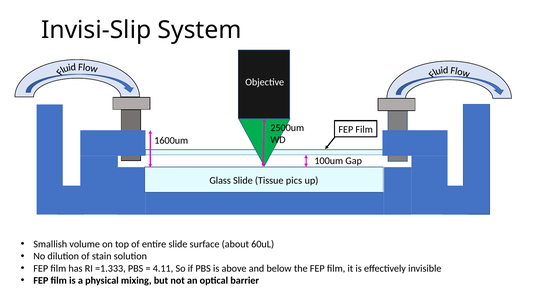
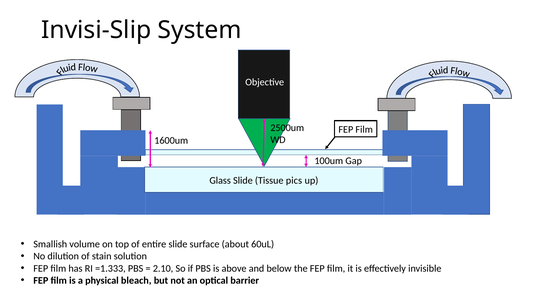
4.11: 4.11 -> 2.10 (163, 269)
mixing: mixing -> bleach (136, 281)
